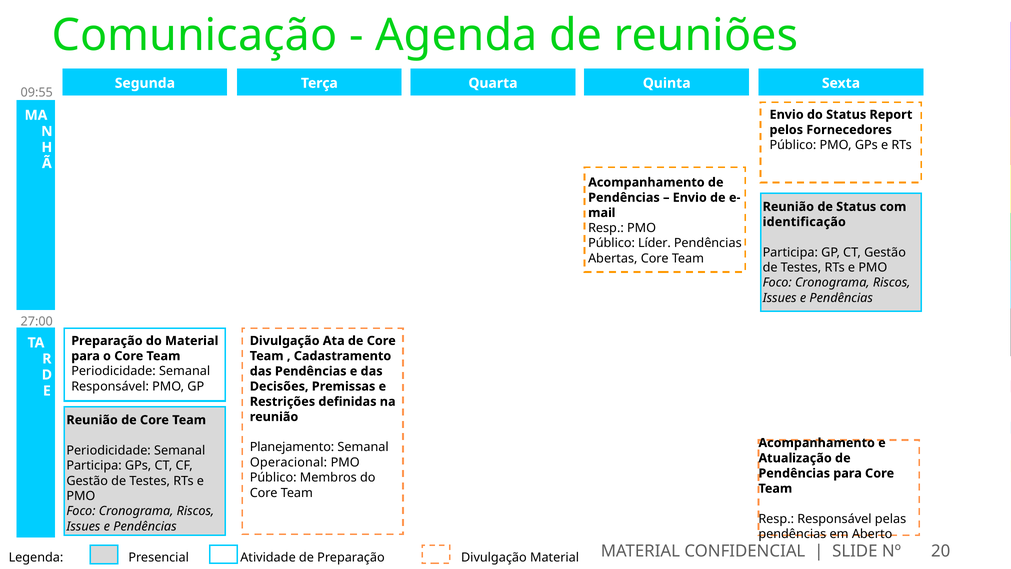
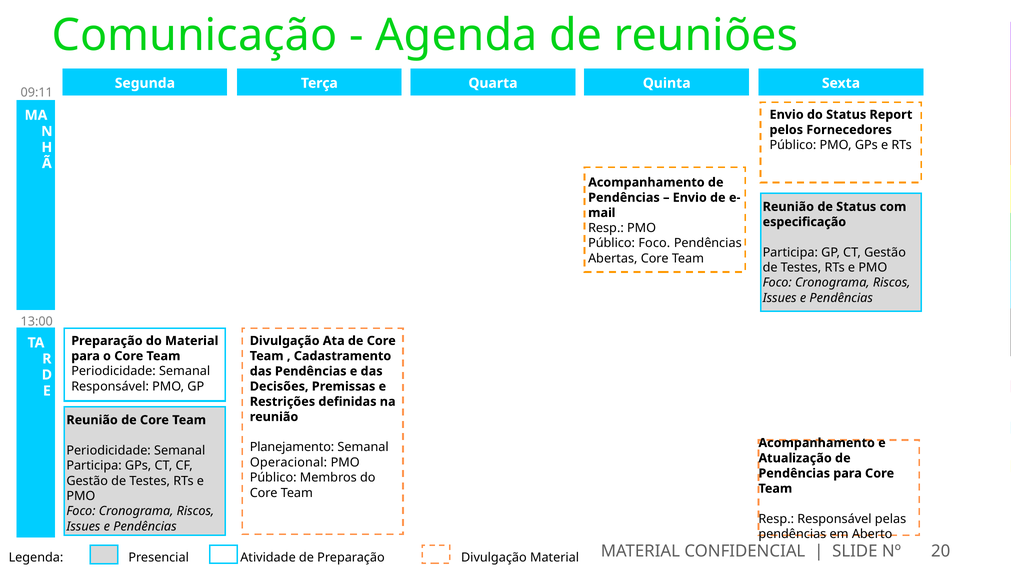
09:55: 09:55 -> 09:11 (37, 93)
identificação: identificação -> especificação (804, 222)
Público Líder: Líder -> Foco (654, 243)
27:00: 27:00 -> 13:00 (37, 322)
